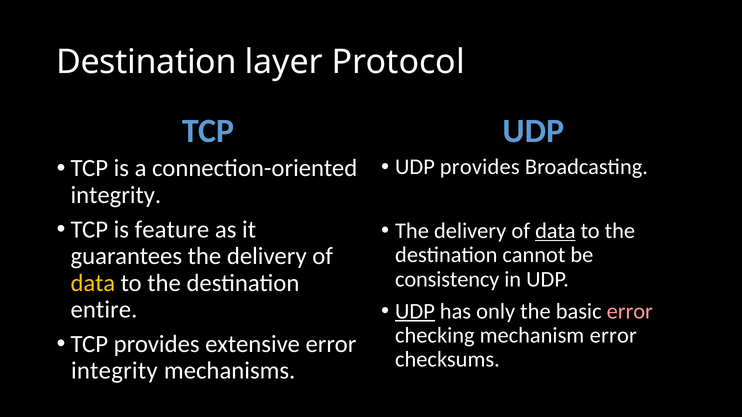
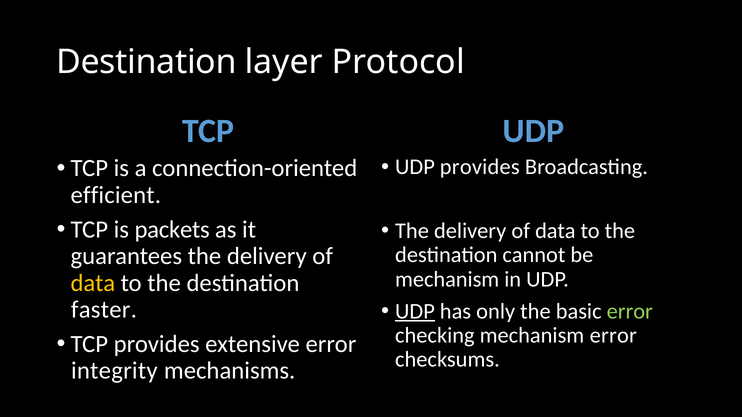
integrity: integrity -> efficient (116, 195)
feature: feature -> packets (172, 230)
data underline: present -> none (555, 231)
consistency: consistency -> mechanism (447, 280)
entire: entire -> faster (104, 310)
error colour: pink -> light green (630, 311)
